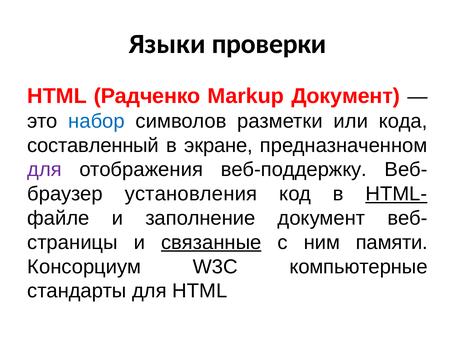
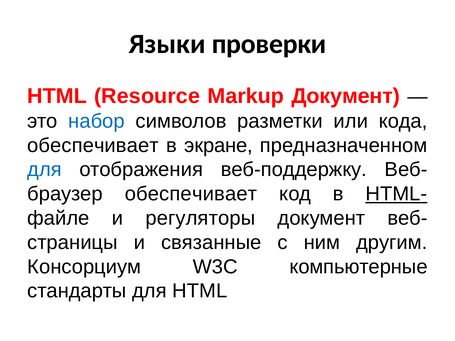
Радченко: Радченко -> Resource (147, 96)
составленный: составленный -> обеспечивает (93, 146)
для colour: purple -> blue (45, 170)
установления: установления -> обеспечивает (191, 194)
заполнение: заполнение -> регуляторы (200, 218)
связанные underline: present -> none (211, 243)
памяти: памяти -> другим (392, 243)
